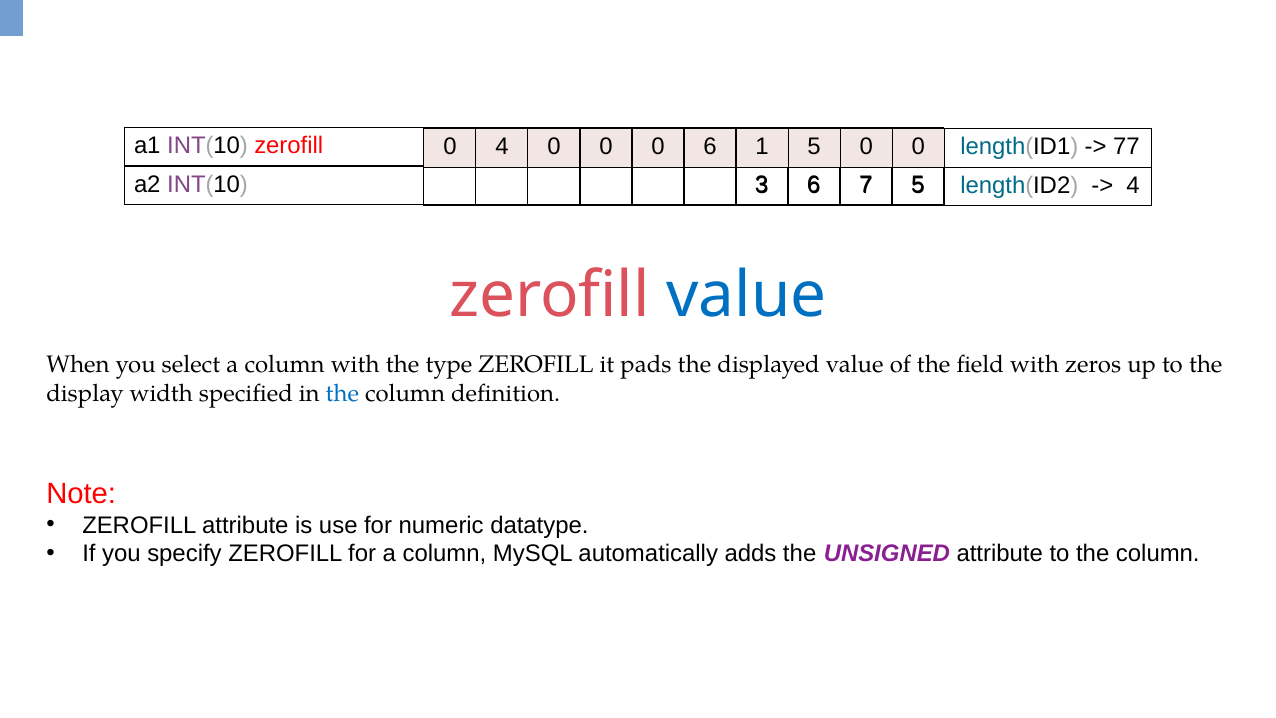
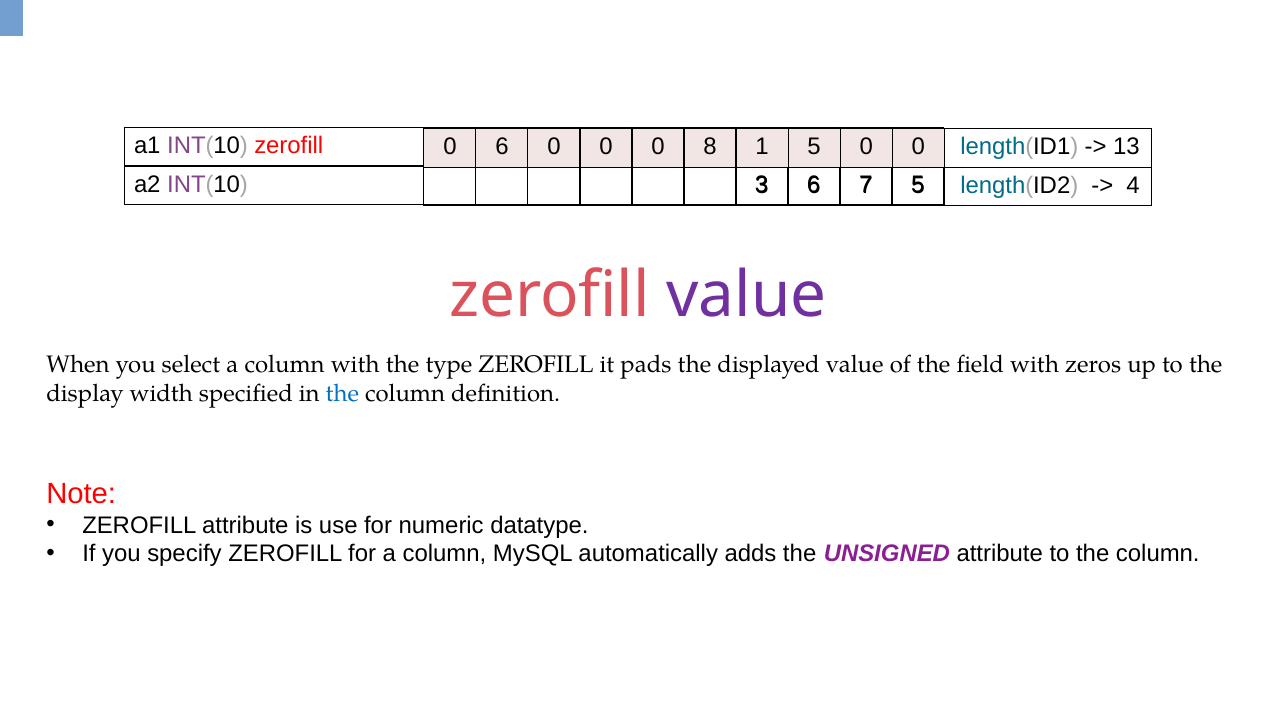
0 4: 4 -> 6 (502, 147)
0 6: 6 -> 8 (710, 147)
77: 77 -> 13 (1126, 147)
value colour: blue -> purple (746, 296)
